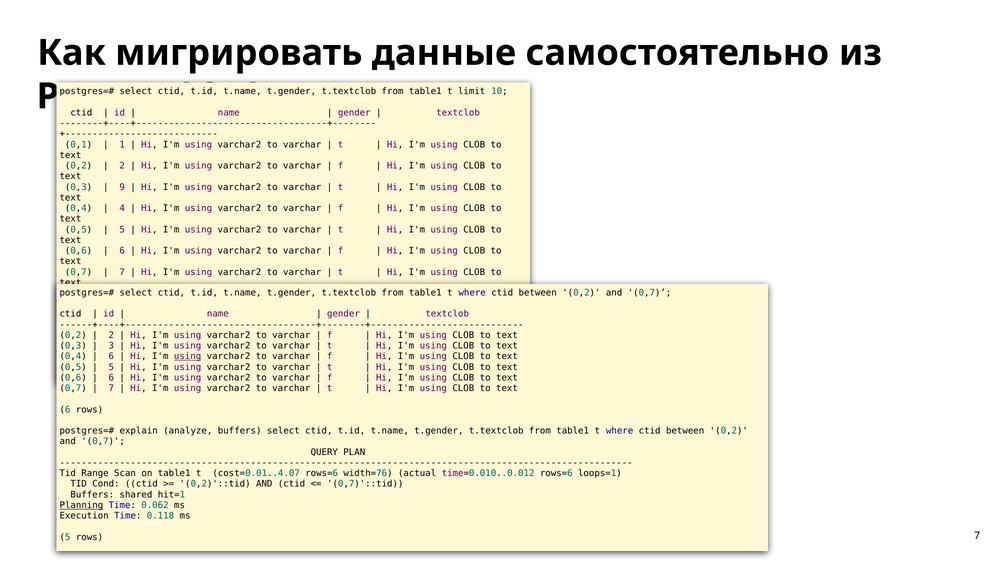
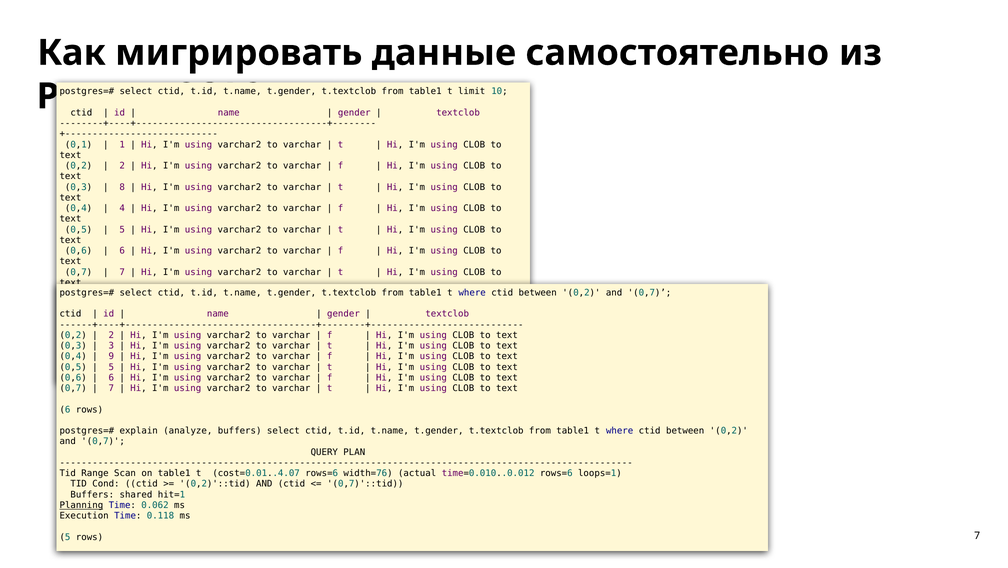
9: 9 -> 8 (122, 187)
6: 6 -> 9 (111, 357)
using underline: present -> none (188, 357)
